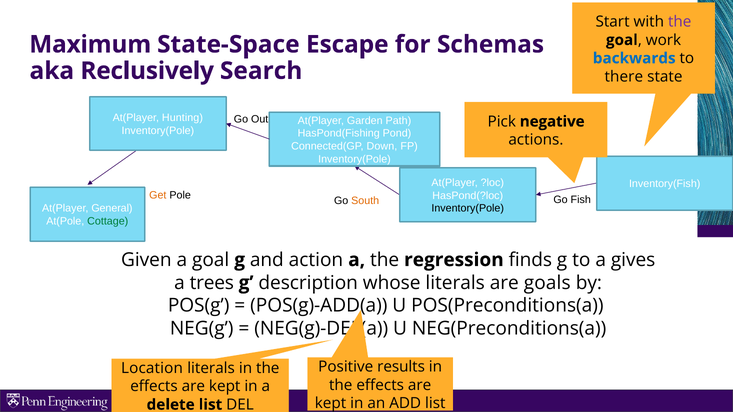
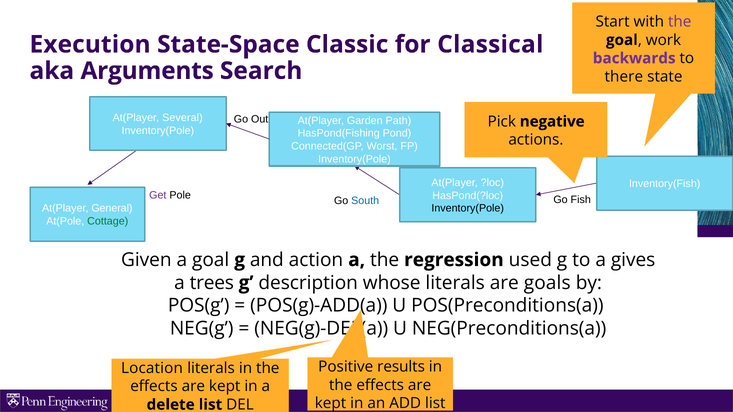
Maximum: Maximum -> Execution (90, 44)
Escape: Escape -> Classic (347, 44)
Schemas: Schemas -> Classical (490, 44)
backwards colour: blue -> purple (634, 58)
Reclusively: Reclusively -> Arguments (147, 71)
Hunting: Hunting -> Several (182, 118)
Down: Down -> Worst (382, 146)
Get colour: orange -> purple (158, 196)
South colour: orange -> blue (365, 201)
finds: finds -> used (530, 260)
